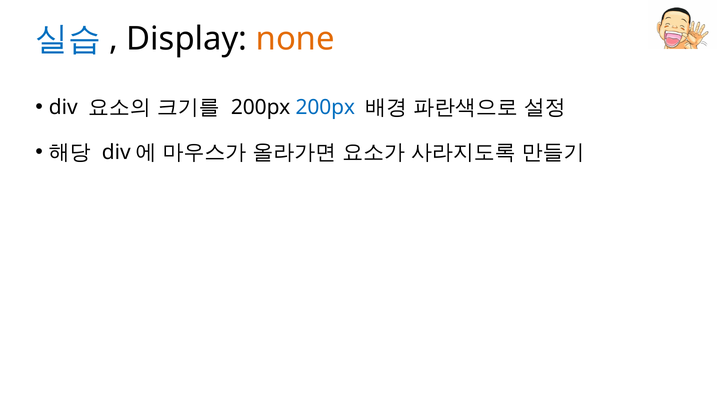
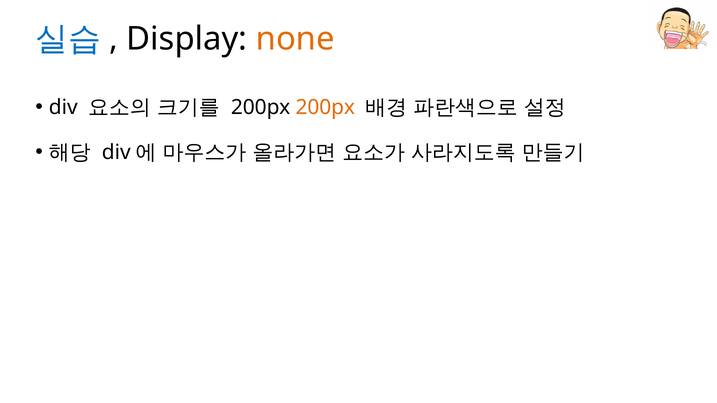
200px colour: blue -> orange (325, 107)
